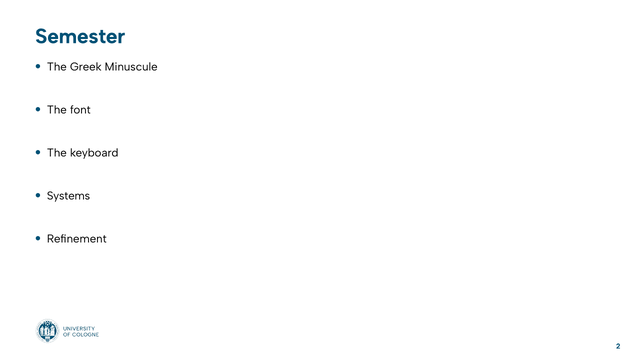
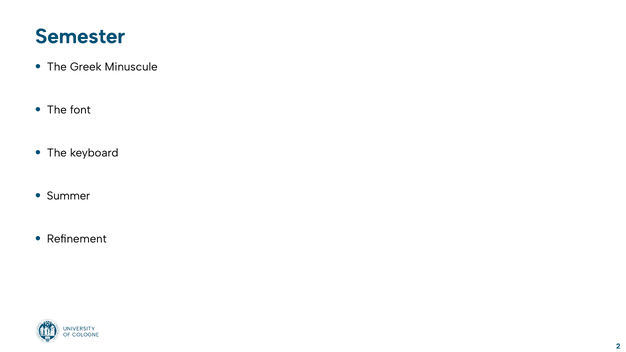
Systems: Systems -> Summer (69, 196)
